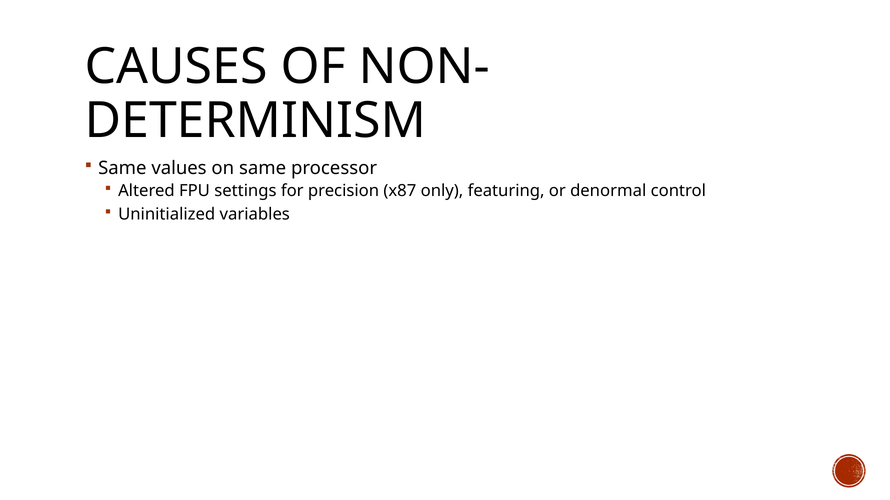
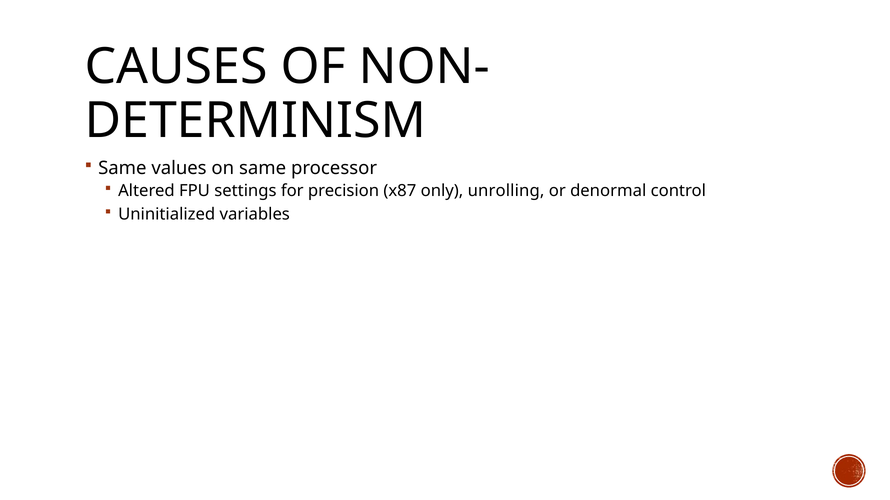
featuring: featuring -> unrolling (506, 191)
